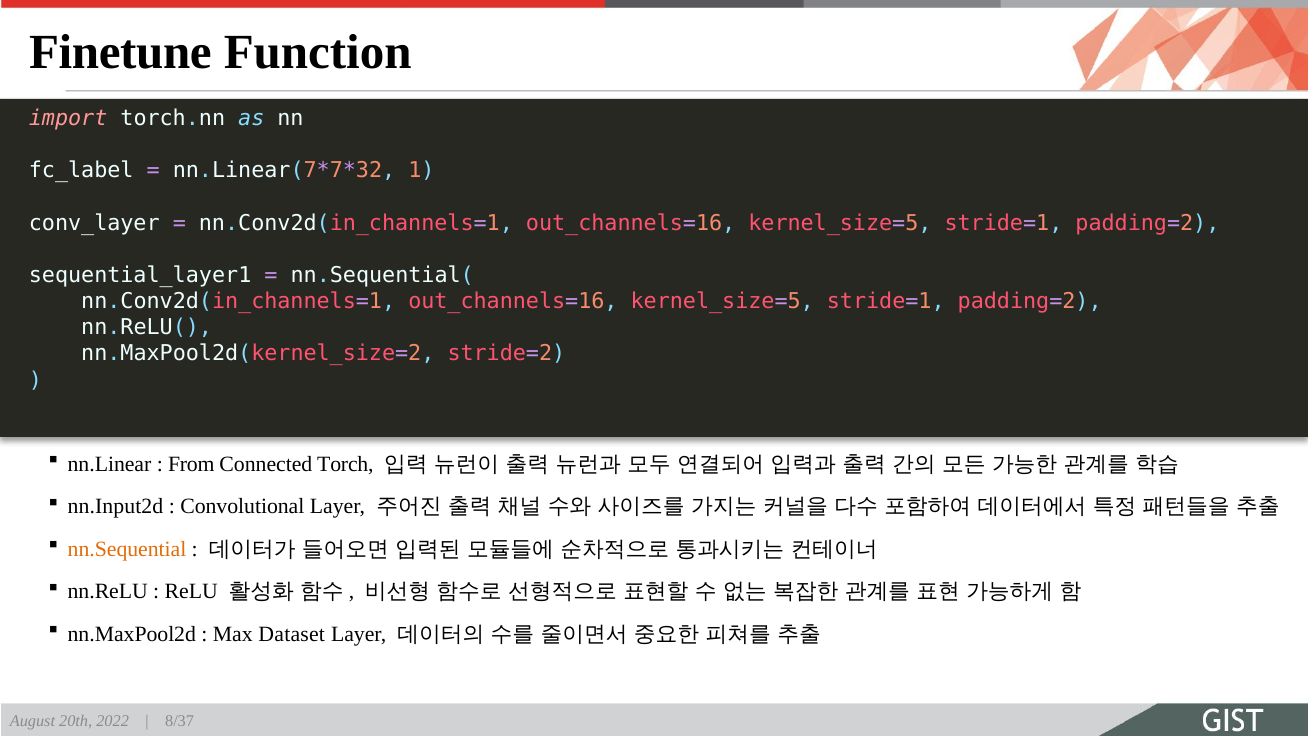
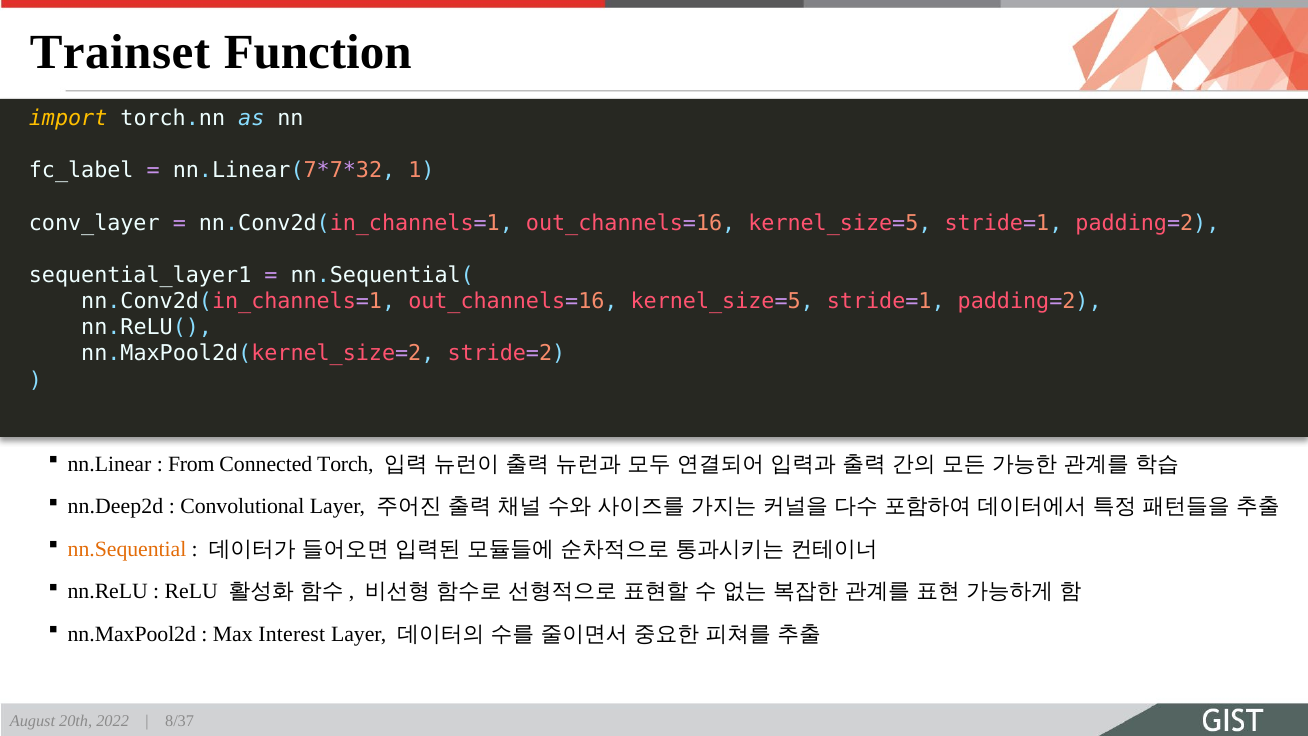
Finetune: Finetune -> Trainset (120, 52)
import colour: pink -> yellow (68, 118)
nn.Input2d: nn.Input2d -> nn.Deep2d (115, 507)
Dataset: Dataset -> Interest (292, 634)
